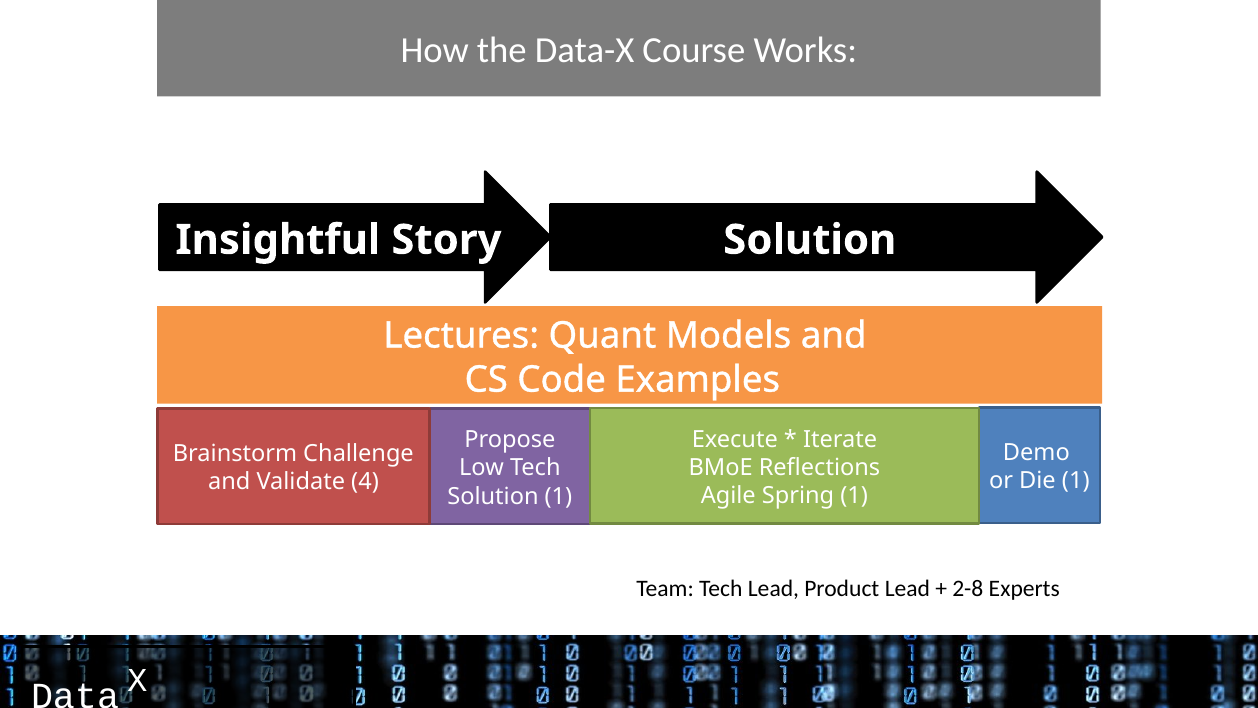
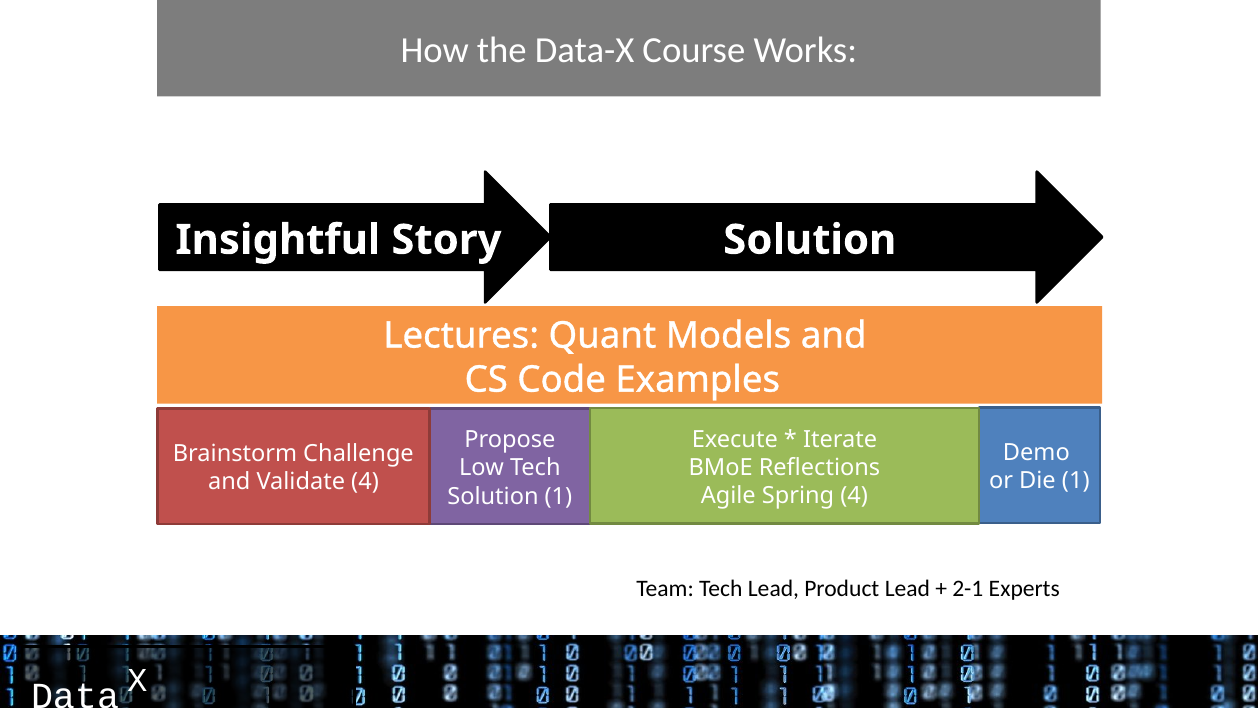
Spring 1: 1 -> 4 (854, 496)
2-8: 2-8 -> 2-1 (968, 588)
